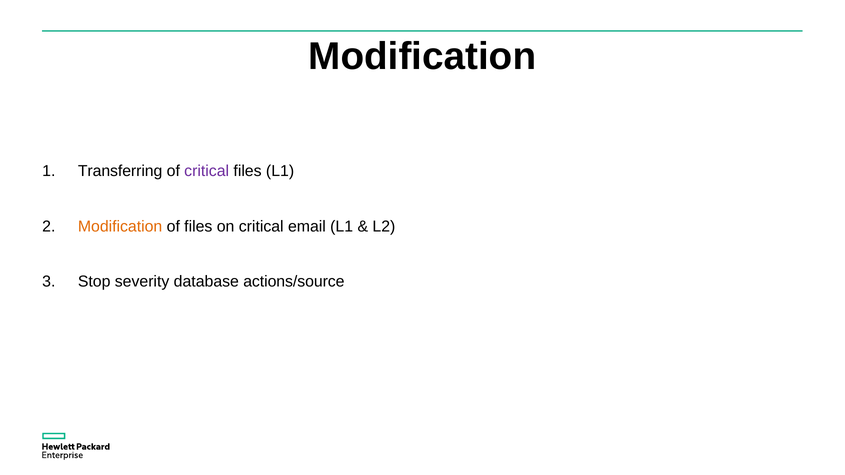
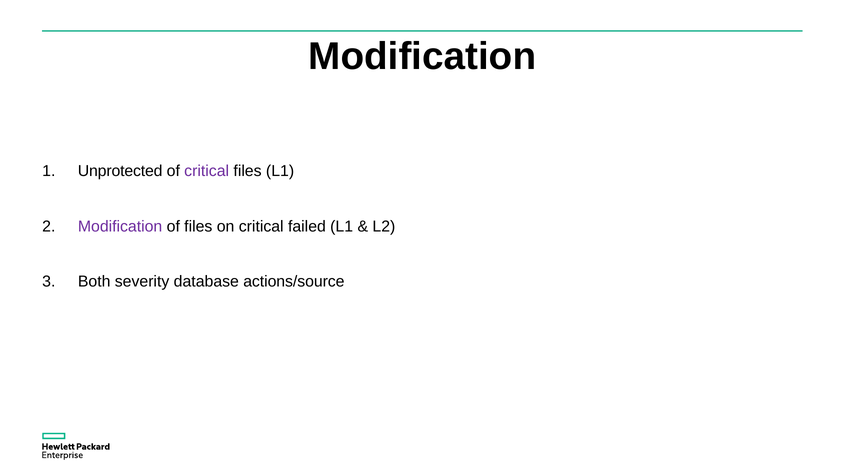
Transferring: Transferring -> Unprotected (120, 171)
Modification colour: orange -> purple (120, 227)
email: email -> failed (307, 227)
Stop: Stop -> Both (94, 282)
